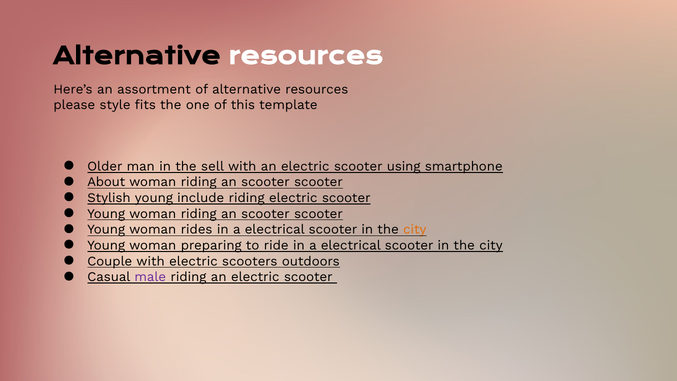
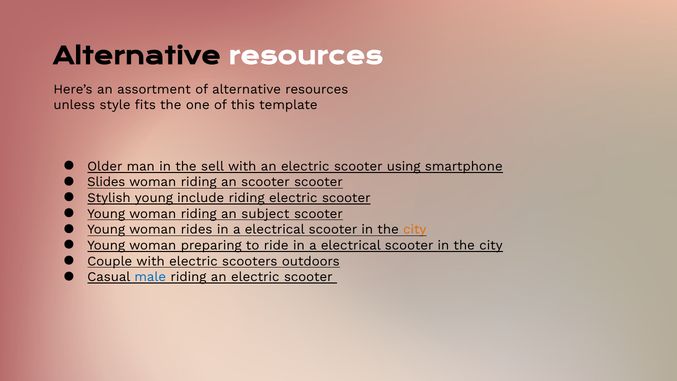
please: please -> unless (74, 105)
About: About -> Slides (106, 182)
scooter: scooter -> subject (265, 214)
male colour: purple -> blue (150, 277)
